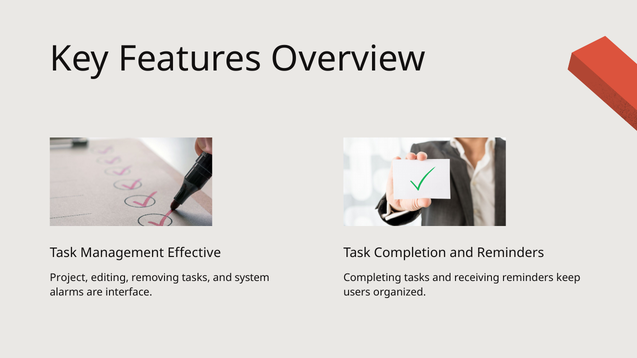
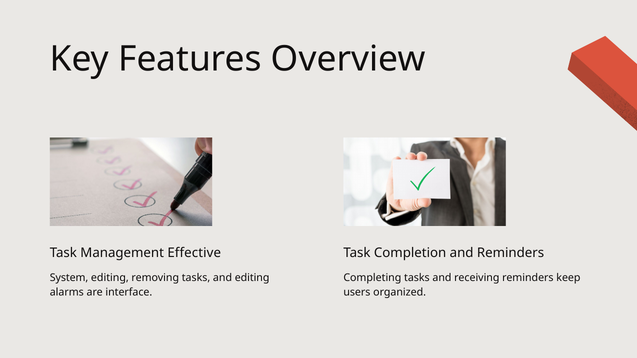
Project: Project -> System (69, 278)
and system: system -> editing (252, 278)
